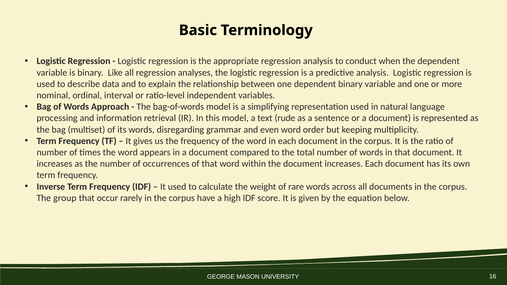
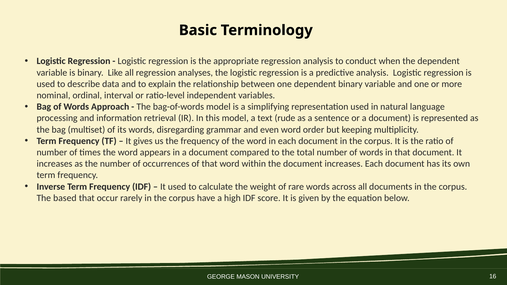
group: group -> based (65, 198)
